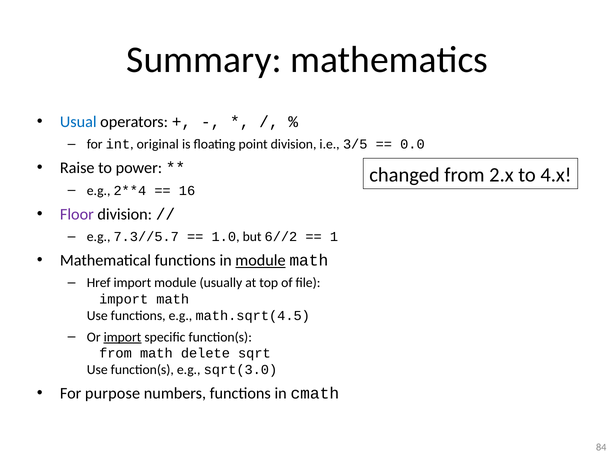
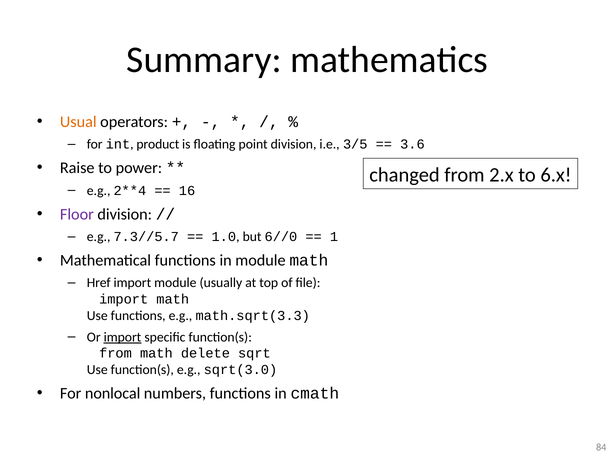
Usual colour: blue -> orange (78, 122)
original: original -> product (158, 144)
0.0: 0.0 -> 3.6 (412, 144)
4.x: 4.x -> 6.x (556, 175)
6//2: 6//2 -> 6//0 (281, 236)
module underline: present -> none (261, 260)
math.sqrt(4.5: math.sqrt(4.5 -> math.sqrt(3.3 (253, 315)
purpose: purpose -> nonlocal (113, 393)
